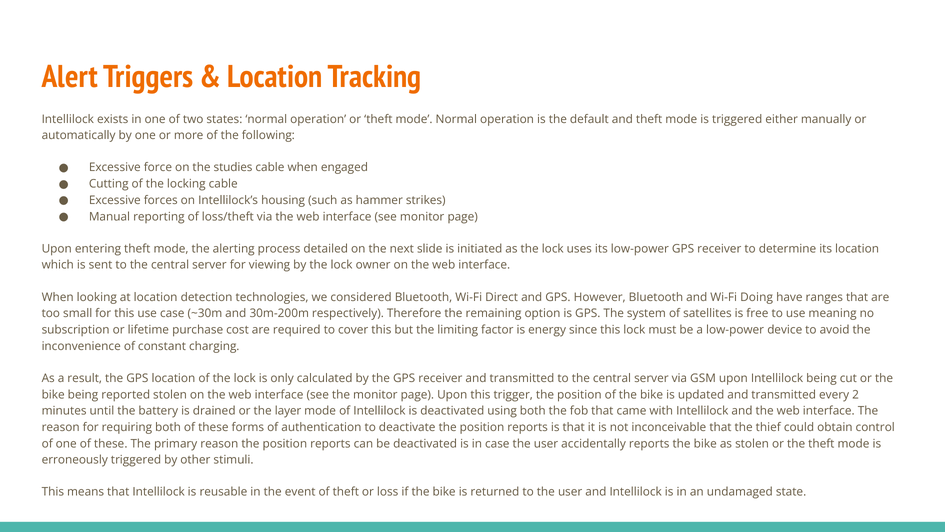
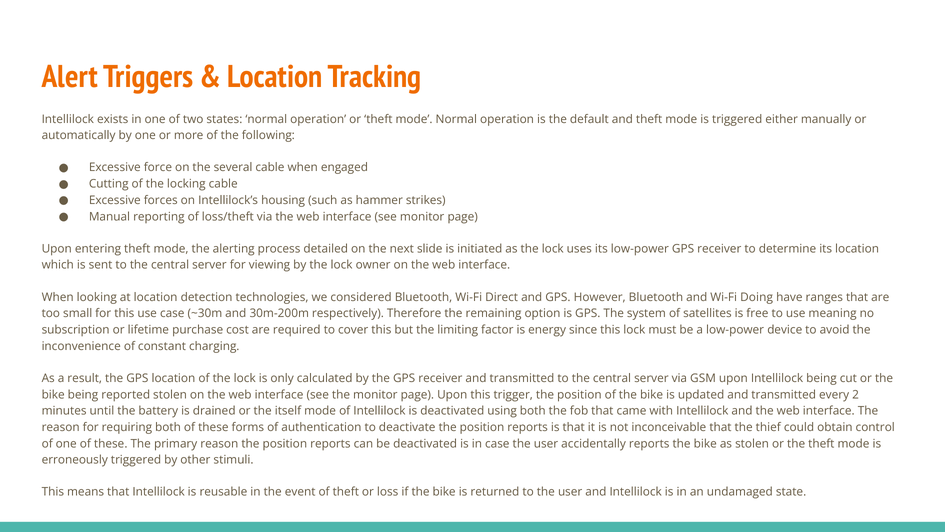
studies: studies -> several (233, 167)
layer: layer -> itself (288, 411)
